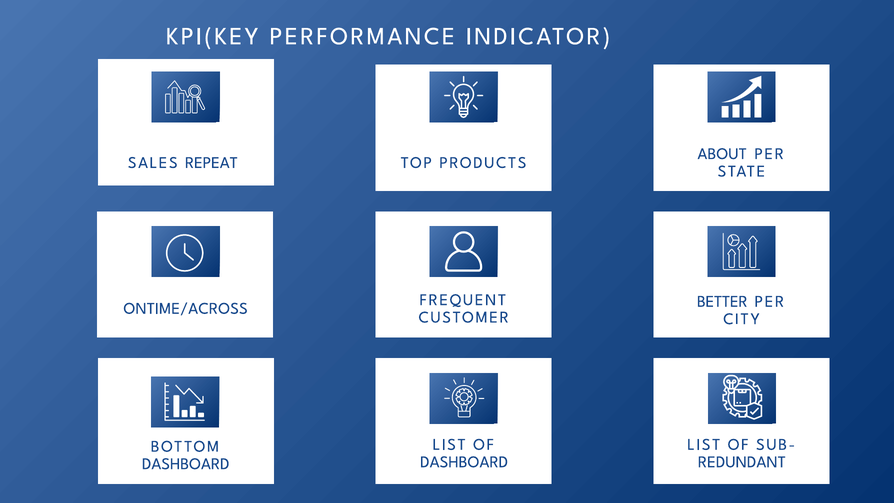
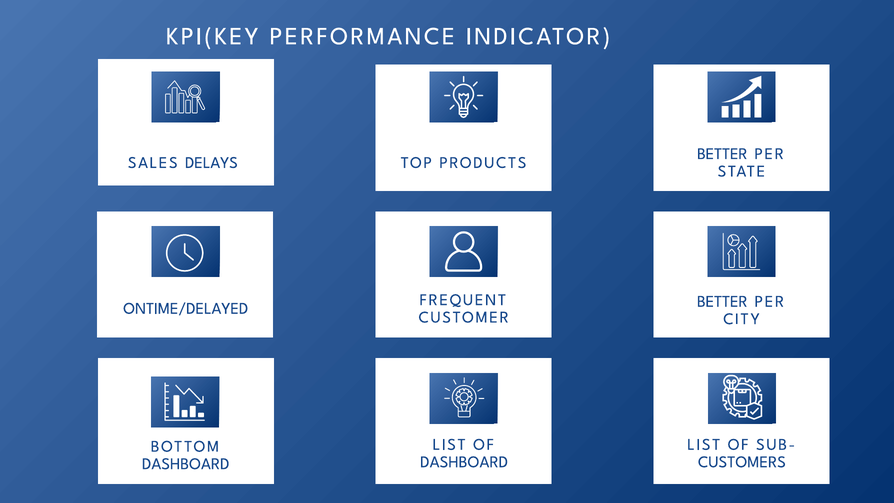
ABOUT: ABOUT -> BETTER (722, 154)
REPEAT: REPEAT -> DELAYS (211, 163)
ONTIME/ACROSS: ONTIME/ACROSS -> ONTIME/DELAYED (186, 308)
REDUNDANT: REDUNDANT -> CUSTOMERS (742, 462)
